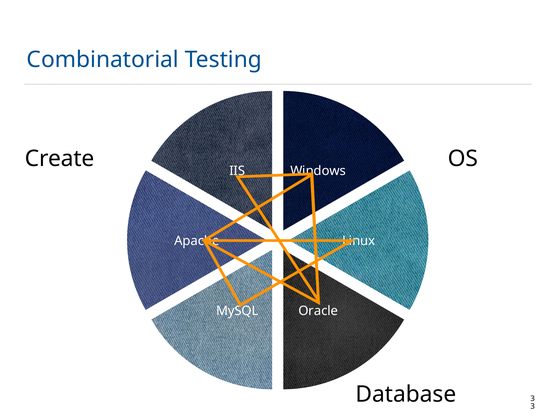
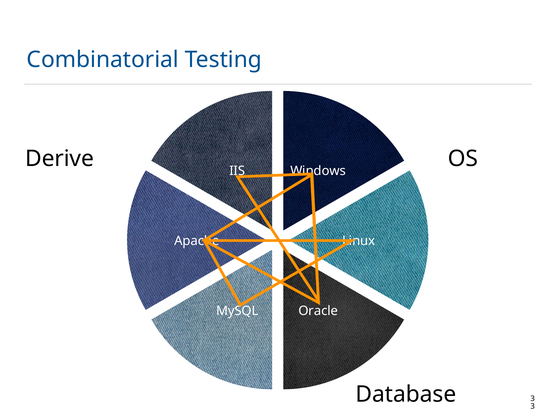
Create: Create -> Derive (60, 159)
